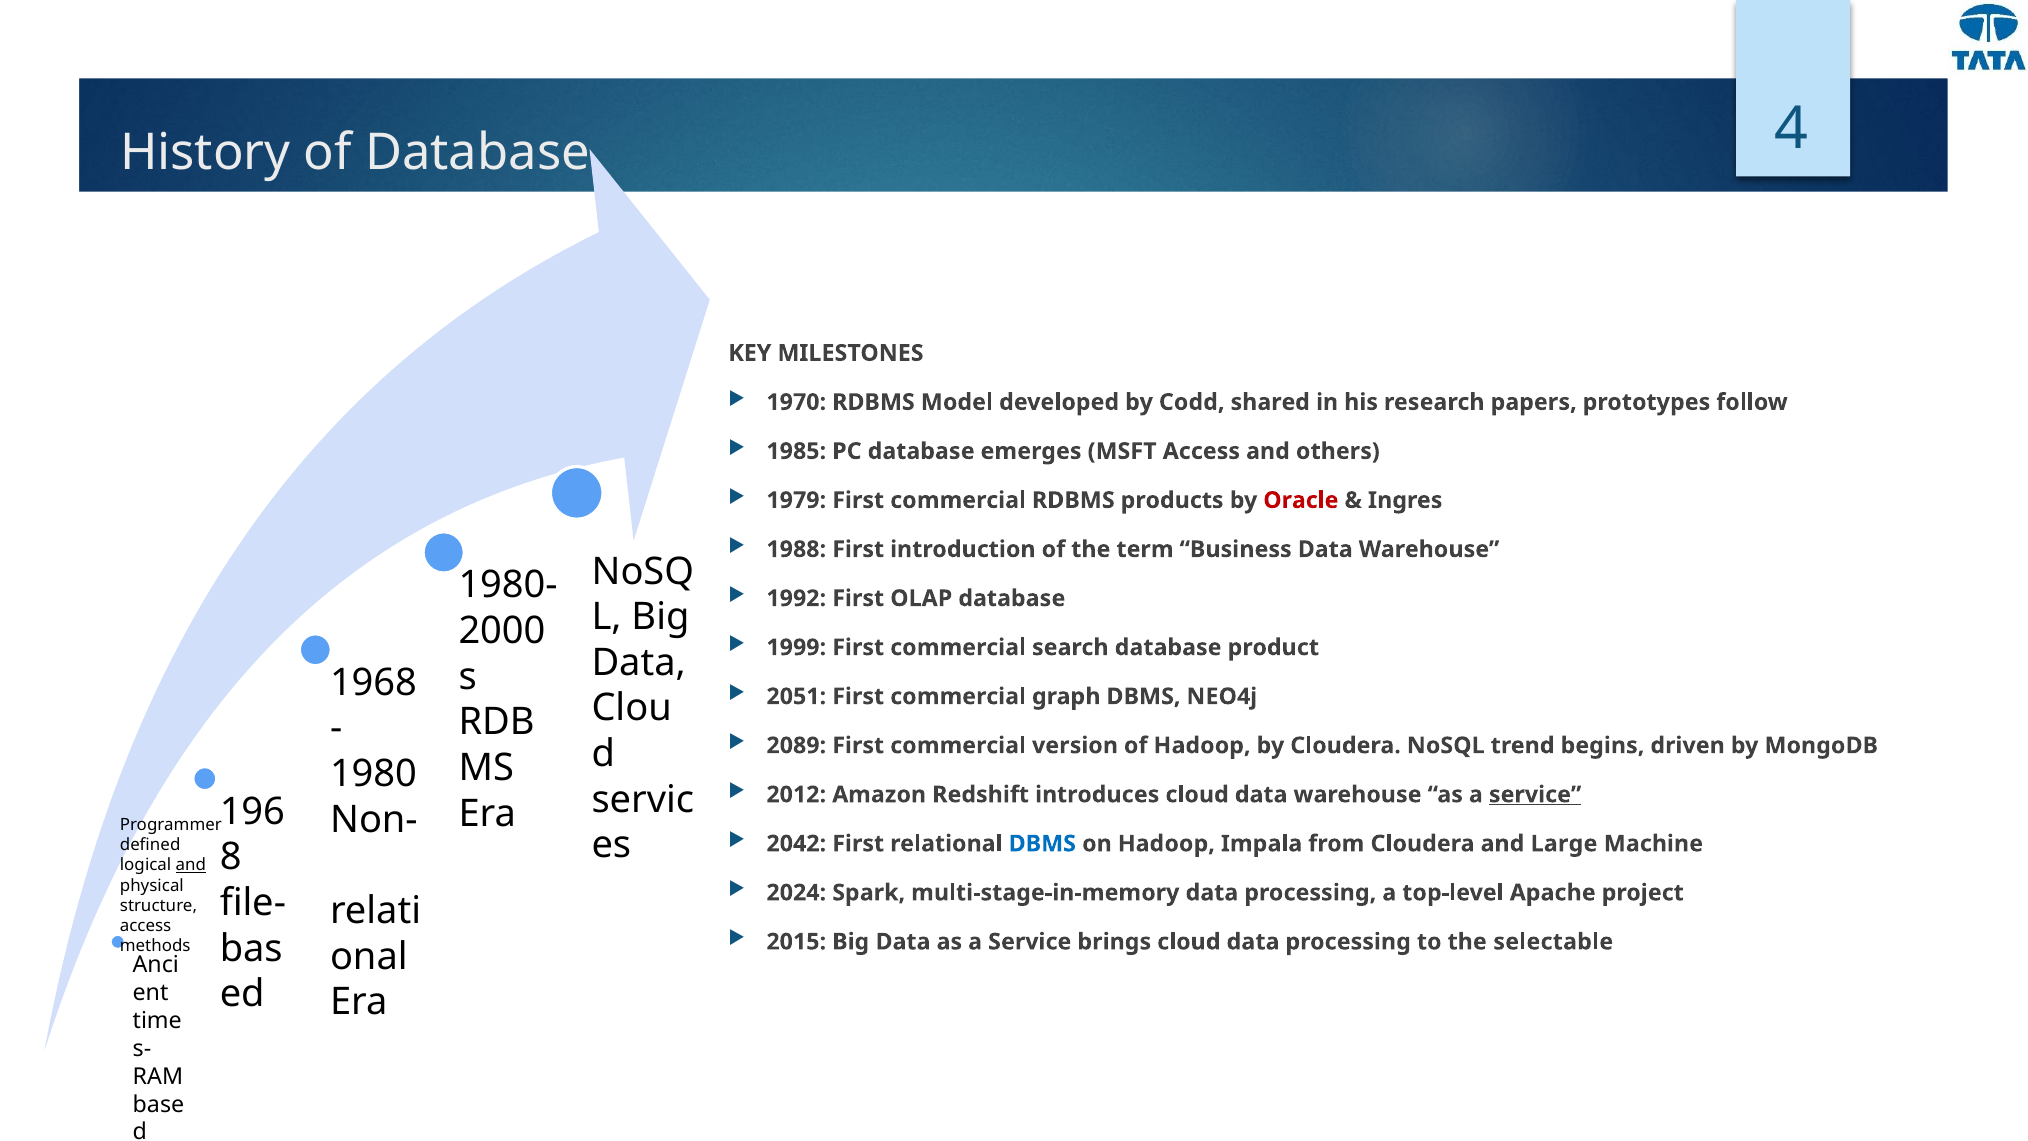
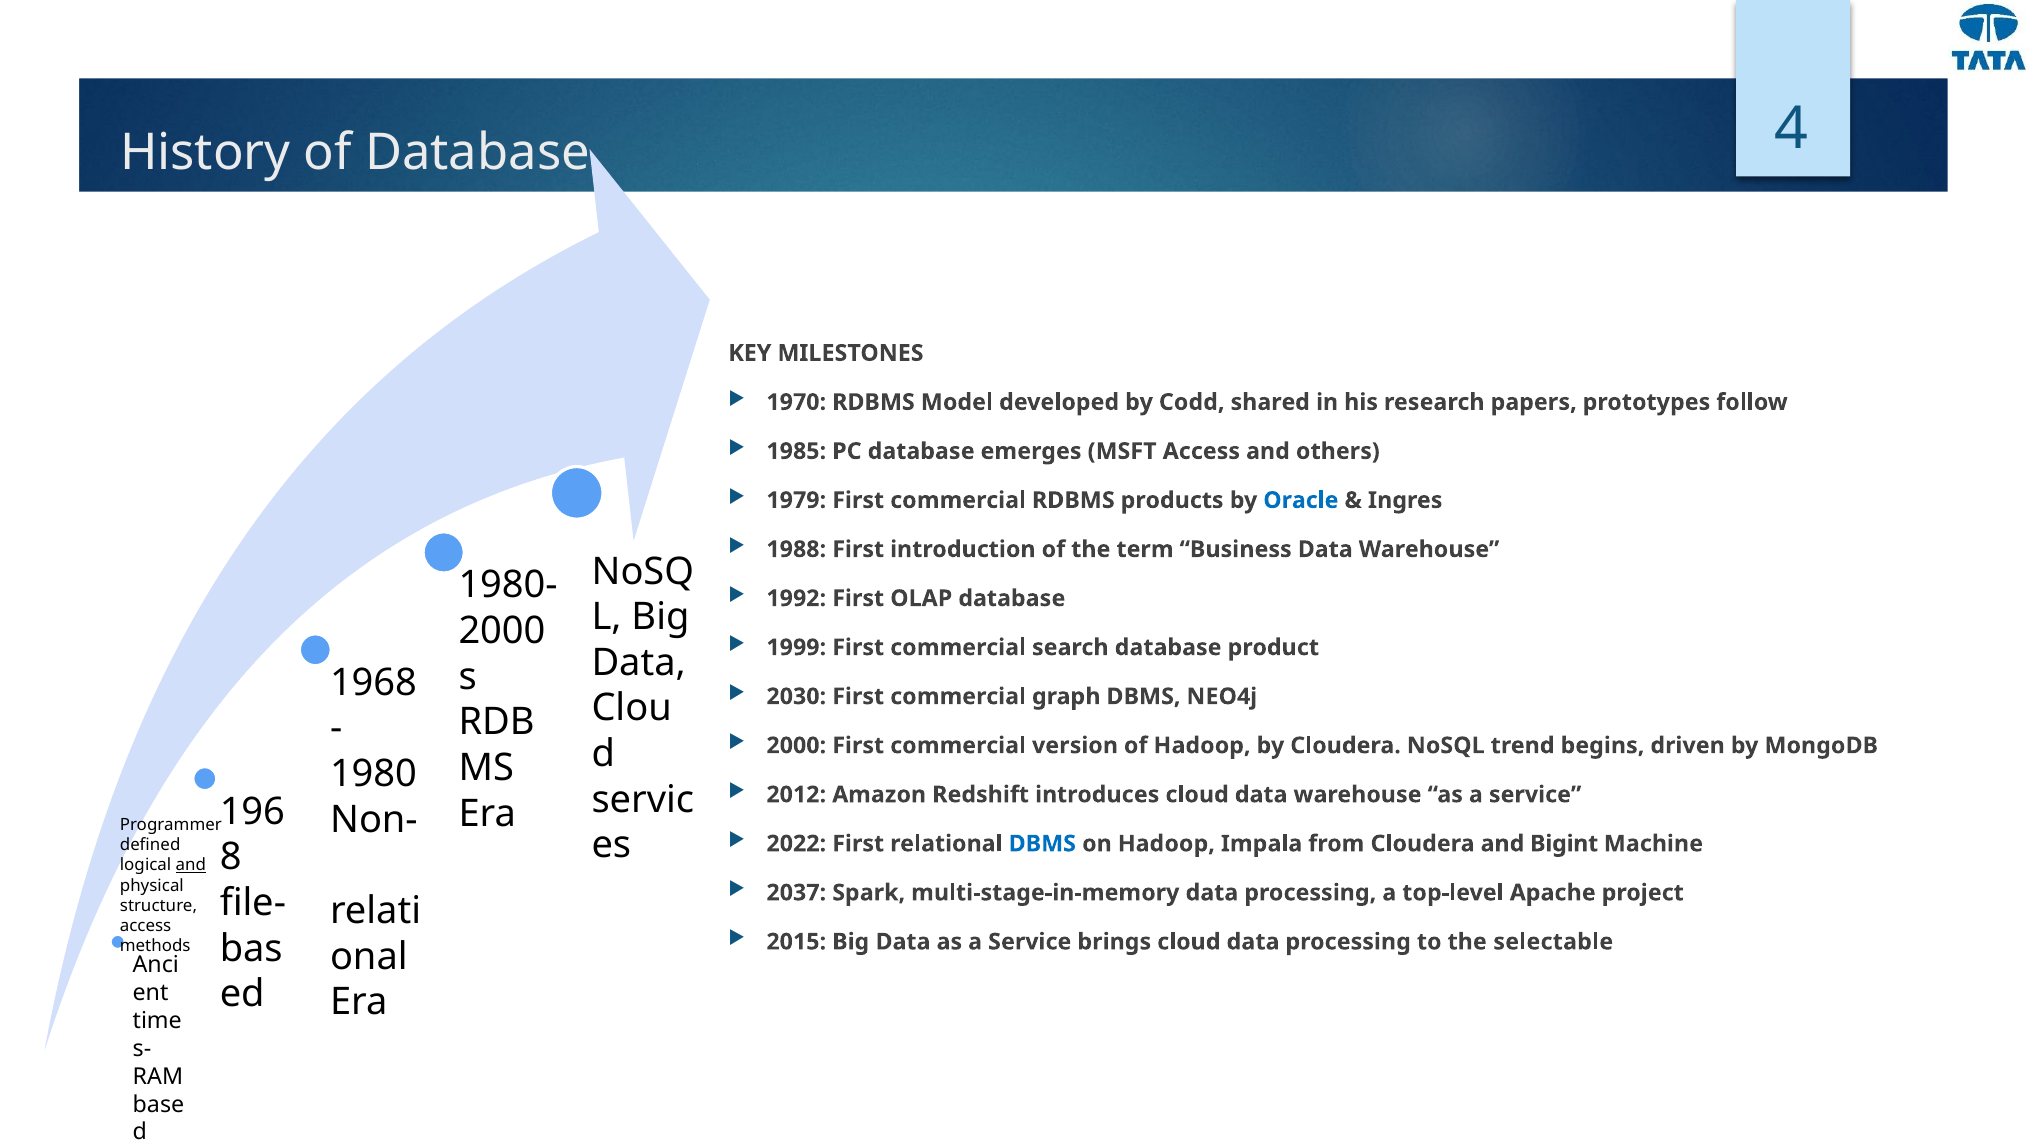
Oracle colour: red -> blue (1301, 500)
2051: 2051 -> 2030 (796, 696)
2089: 2089 -> 2000 (796, 745)
service underline: present -> none (1535, 794)
2042: 2042 -> 2022 (796, 843)
Large: Large -> Bigint (1564, 843)
2024: 2024 -> 2037 (796, 893)
